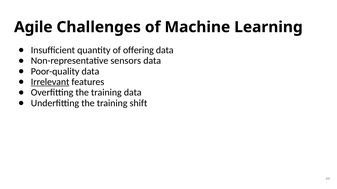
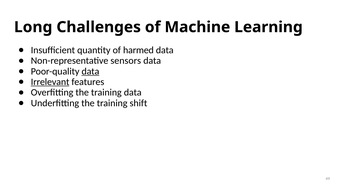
Agile: Agile -> Long (33, 27)
offering: offering -> harmed (138, 50)
data underline: none -> present (90, 71)
